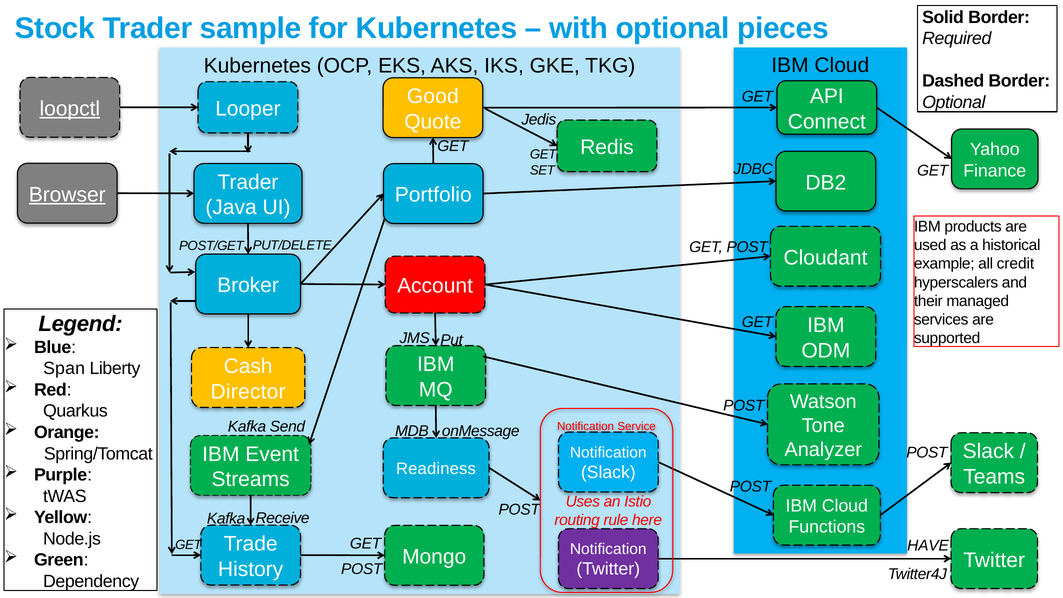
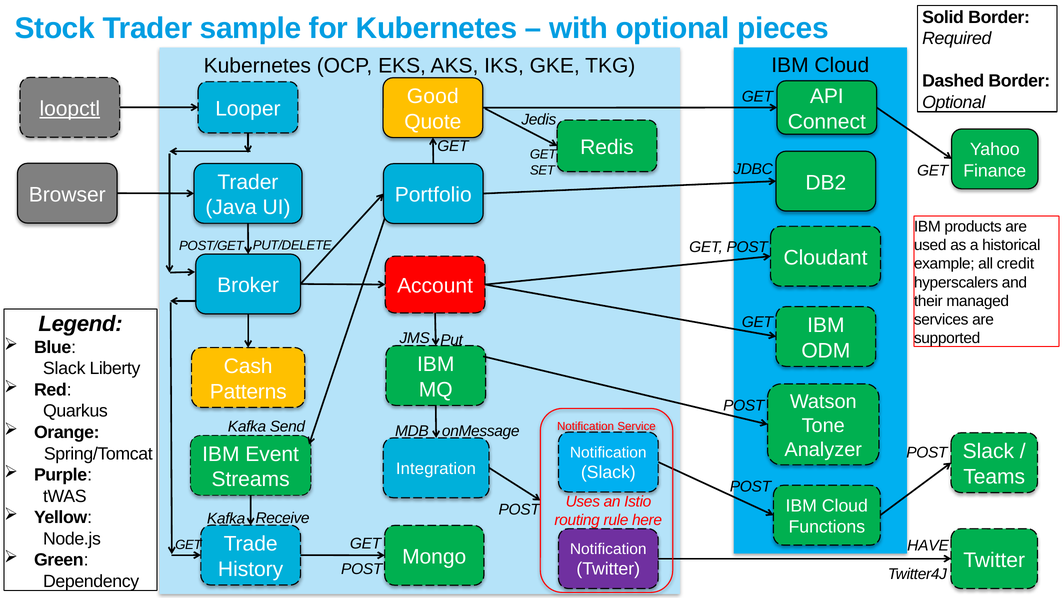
Browser underline: present -> none (67, 195)
Span: Span -> Slack (64, 369)
Director: Director -> Patterns (248, 392)
Readiness: Readiness -> Integration (436, 469)
